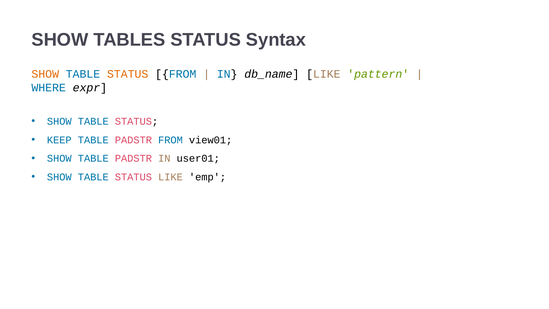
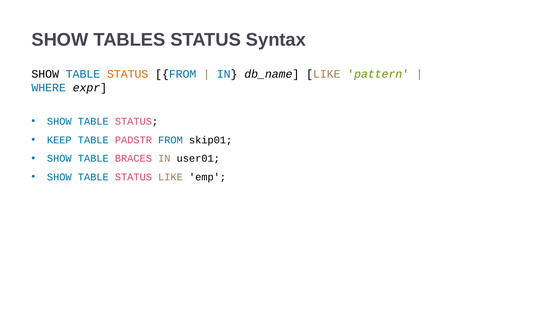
SHOW colour: orange -> black (45, 74)
view01: view01 -> skip01 (211, 140)
SHOW TABLE PADSTR: PADSTR -> BRACES (133, 158)
